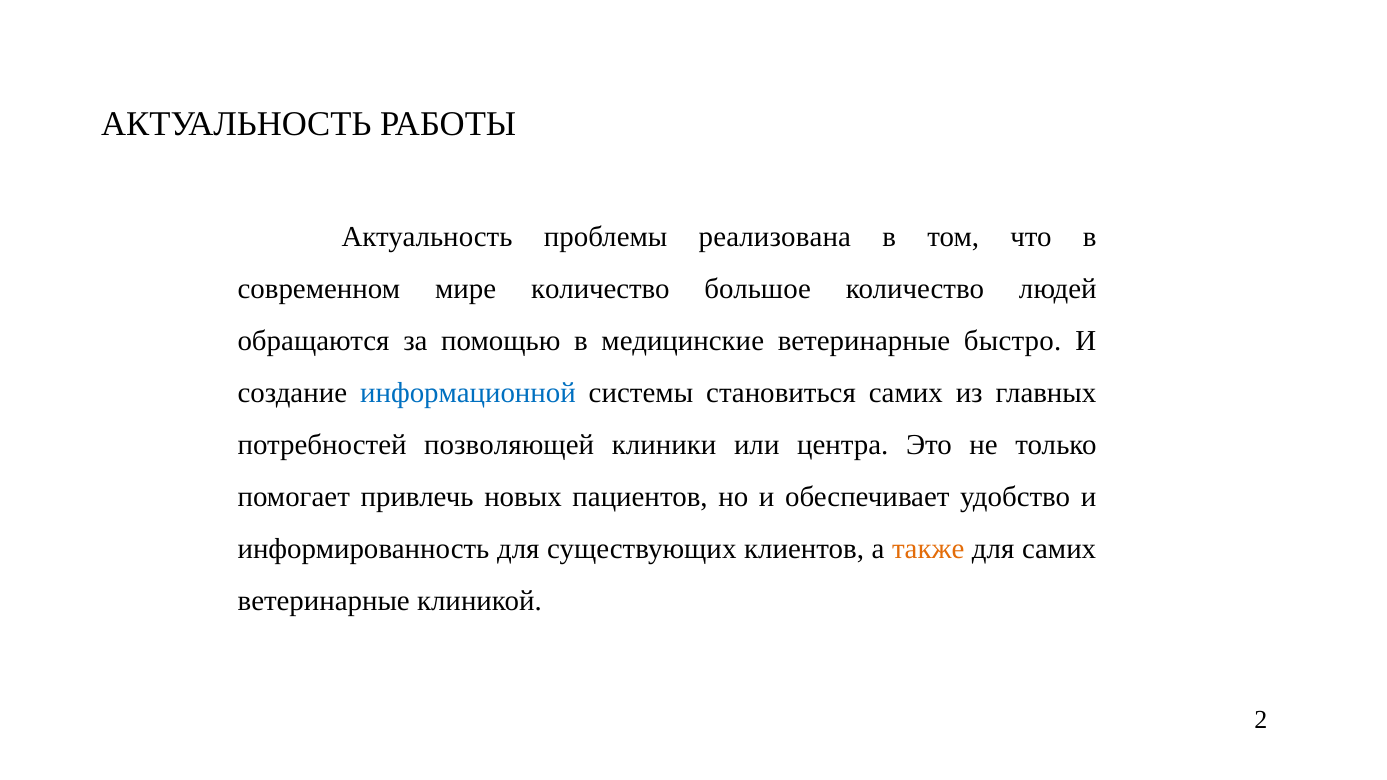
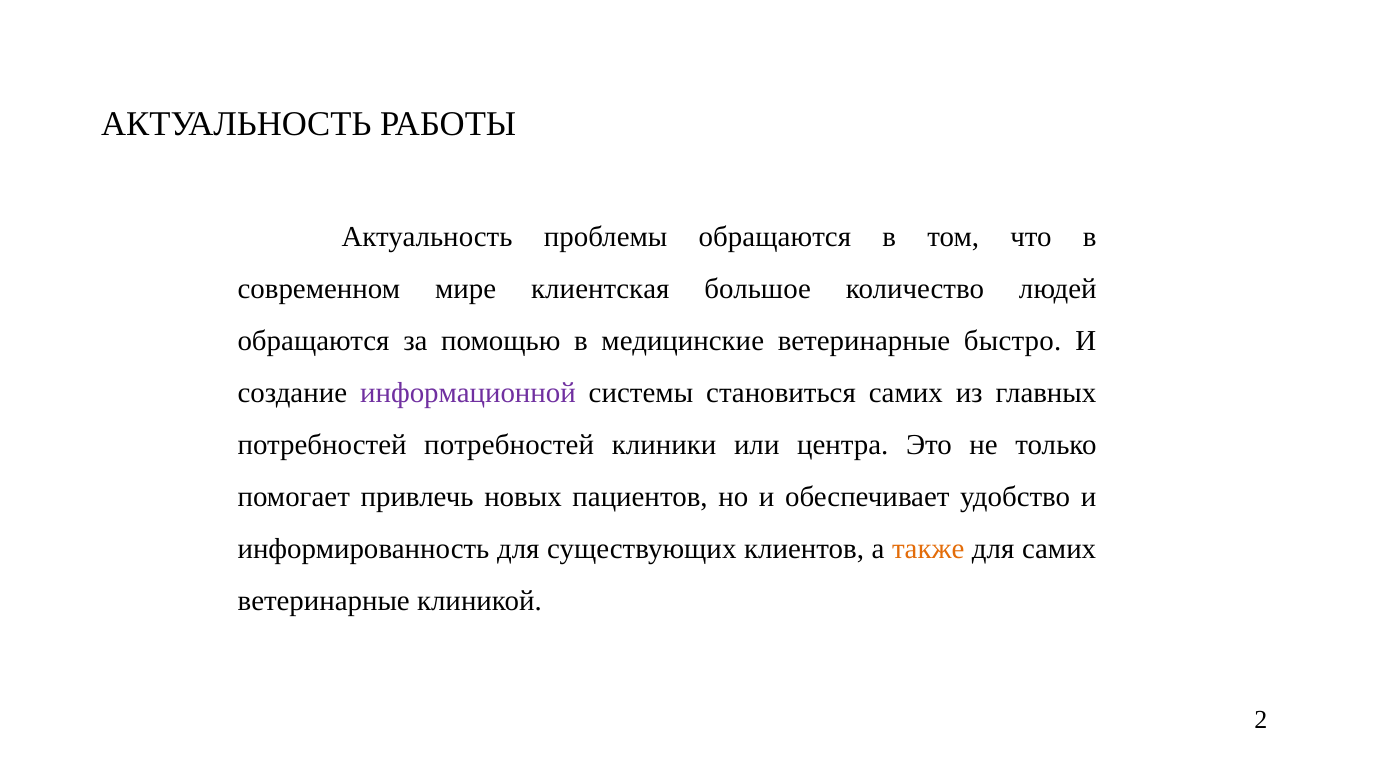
проблемы реализована: реализована -> обращаются (775, 237)
мире количество: количество -> клиентская (600, 289)
информационной colour: blue -> purple (468, 393)
потребностей позволяющей: позволяющей -> потребностей (509, 445)
